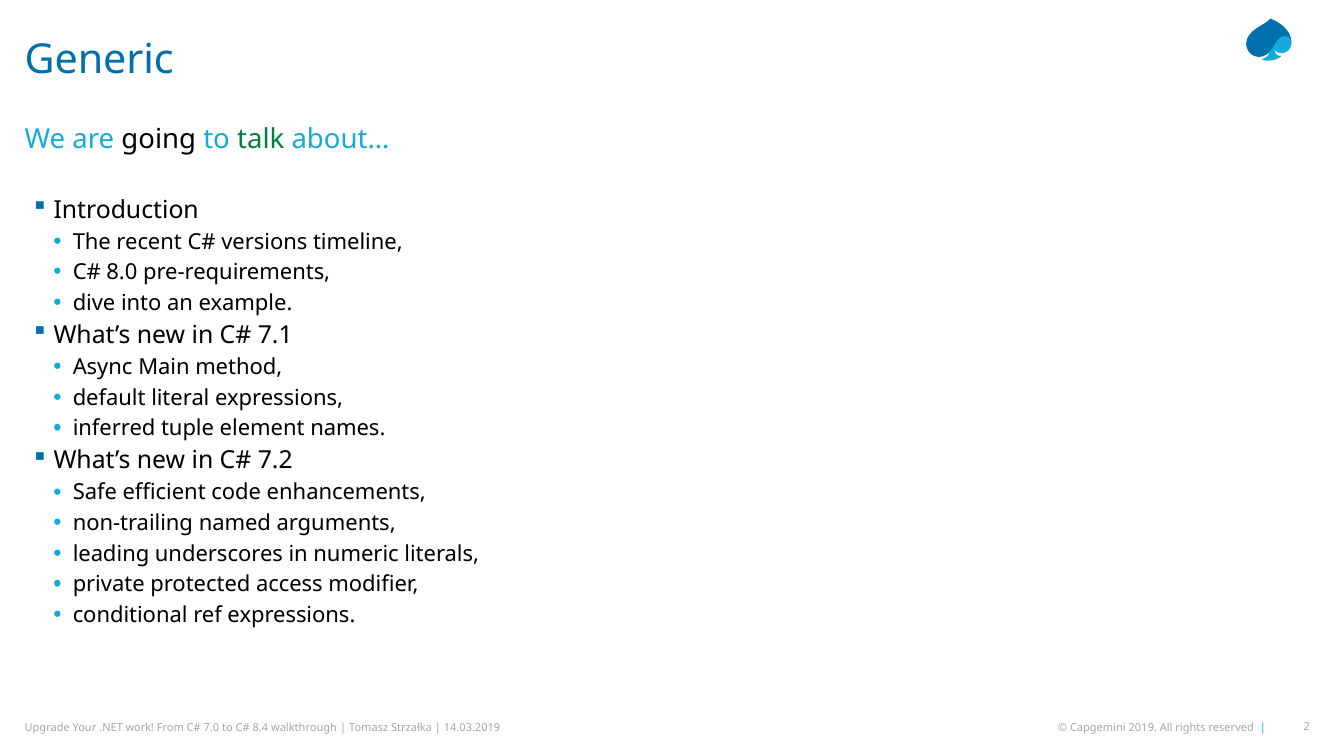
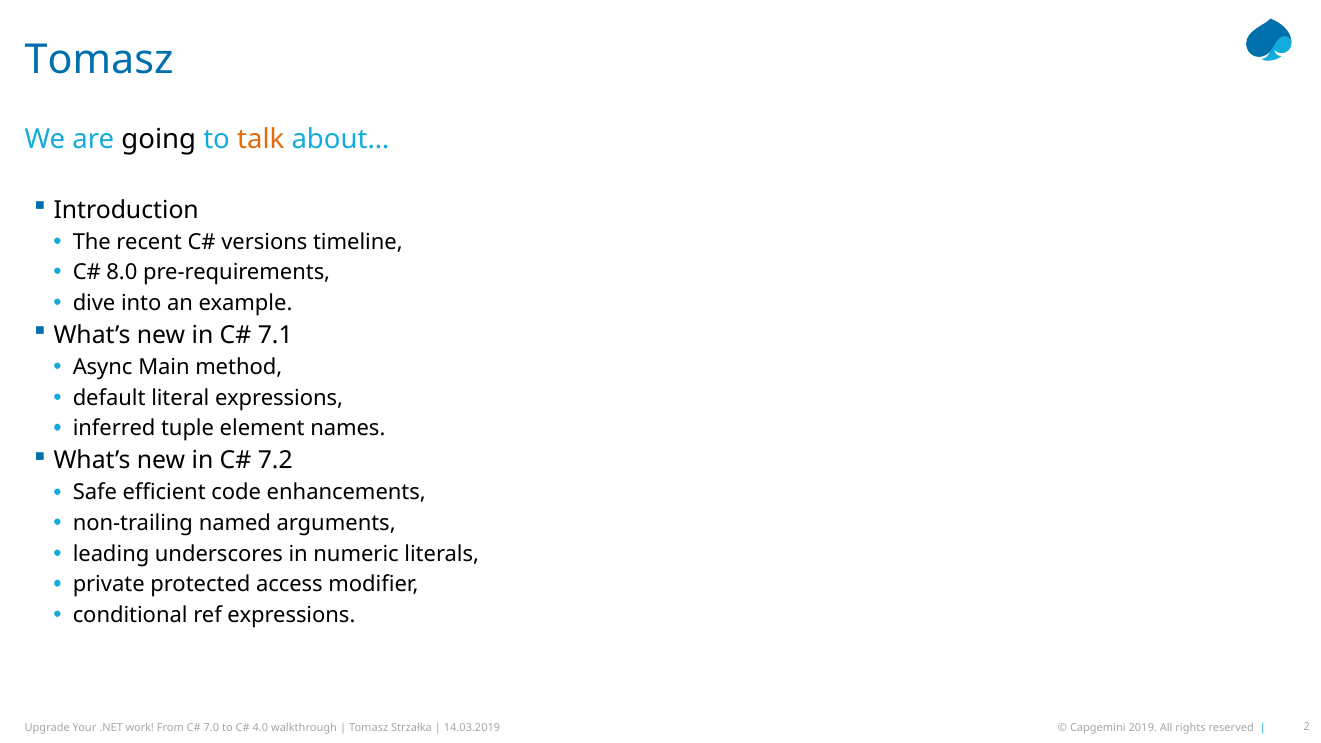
Generic: Generic -> Tomasz (99, 60)
talk colour: green -> orange (261, 139)
8.4: 8.4 -> 4.0 (260, 728)
